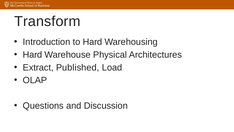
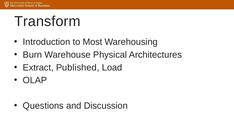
to Hard: Hard -> Most (92, 42)
Hard: Hard -> Burn (32, 55)
